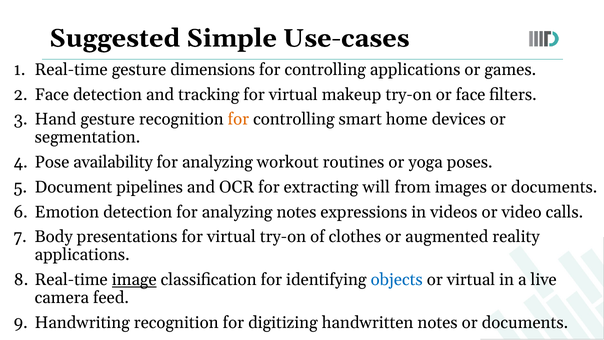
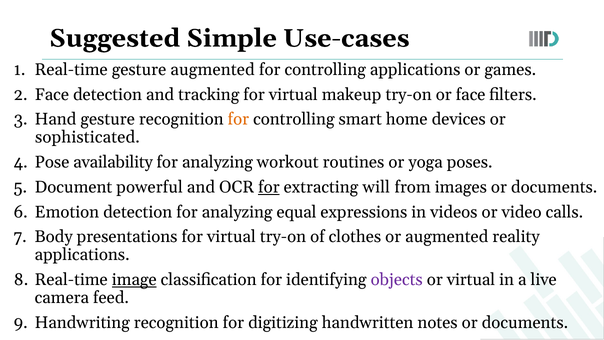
gesture dimensions: dimensions -> augmented (213, 70)
segmentation: segmentation -> sophisticated (87, 137)
pipelines: pipelines -> powerful (150, 187)
for underline: none -> present (269, 187)
analyzing notes: notes -> equal (297, 212)
objects colour: blue -> purple (397, 280)
